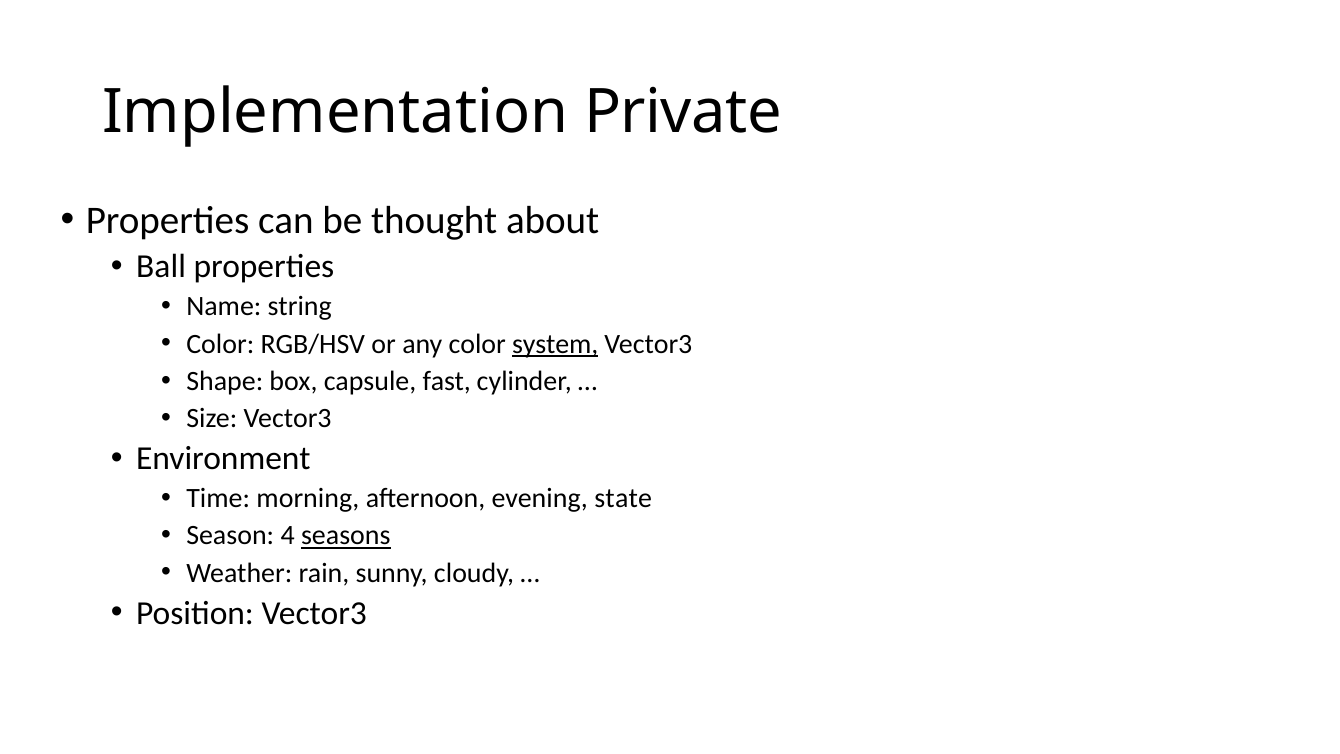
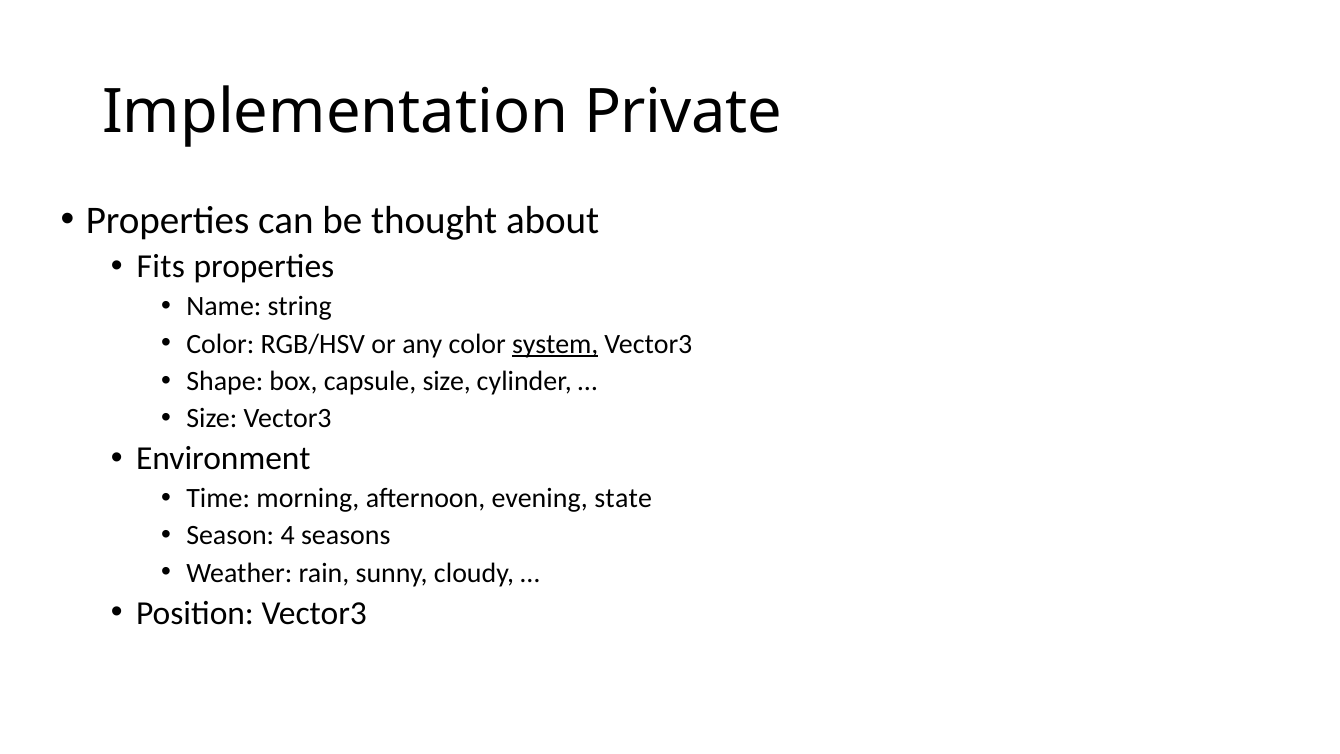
Ball: Ball -> Fits (161, 266)
capsule fast: fast -> size (447, 381)
seasons underline: present -> none (346, 536)
